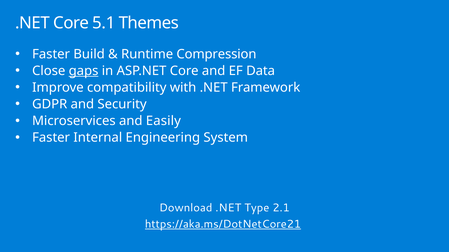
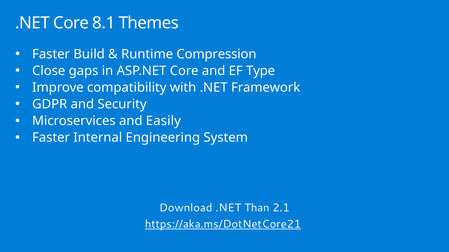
5.1: 5.1 -> 8.1 (104, 23)
gaps underline: present -> none (84, 71)
Data: Data -> Type (261, 71)
Type: Type -> Than (257, 208)
